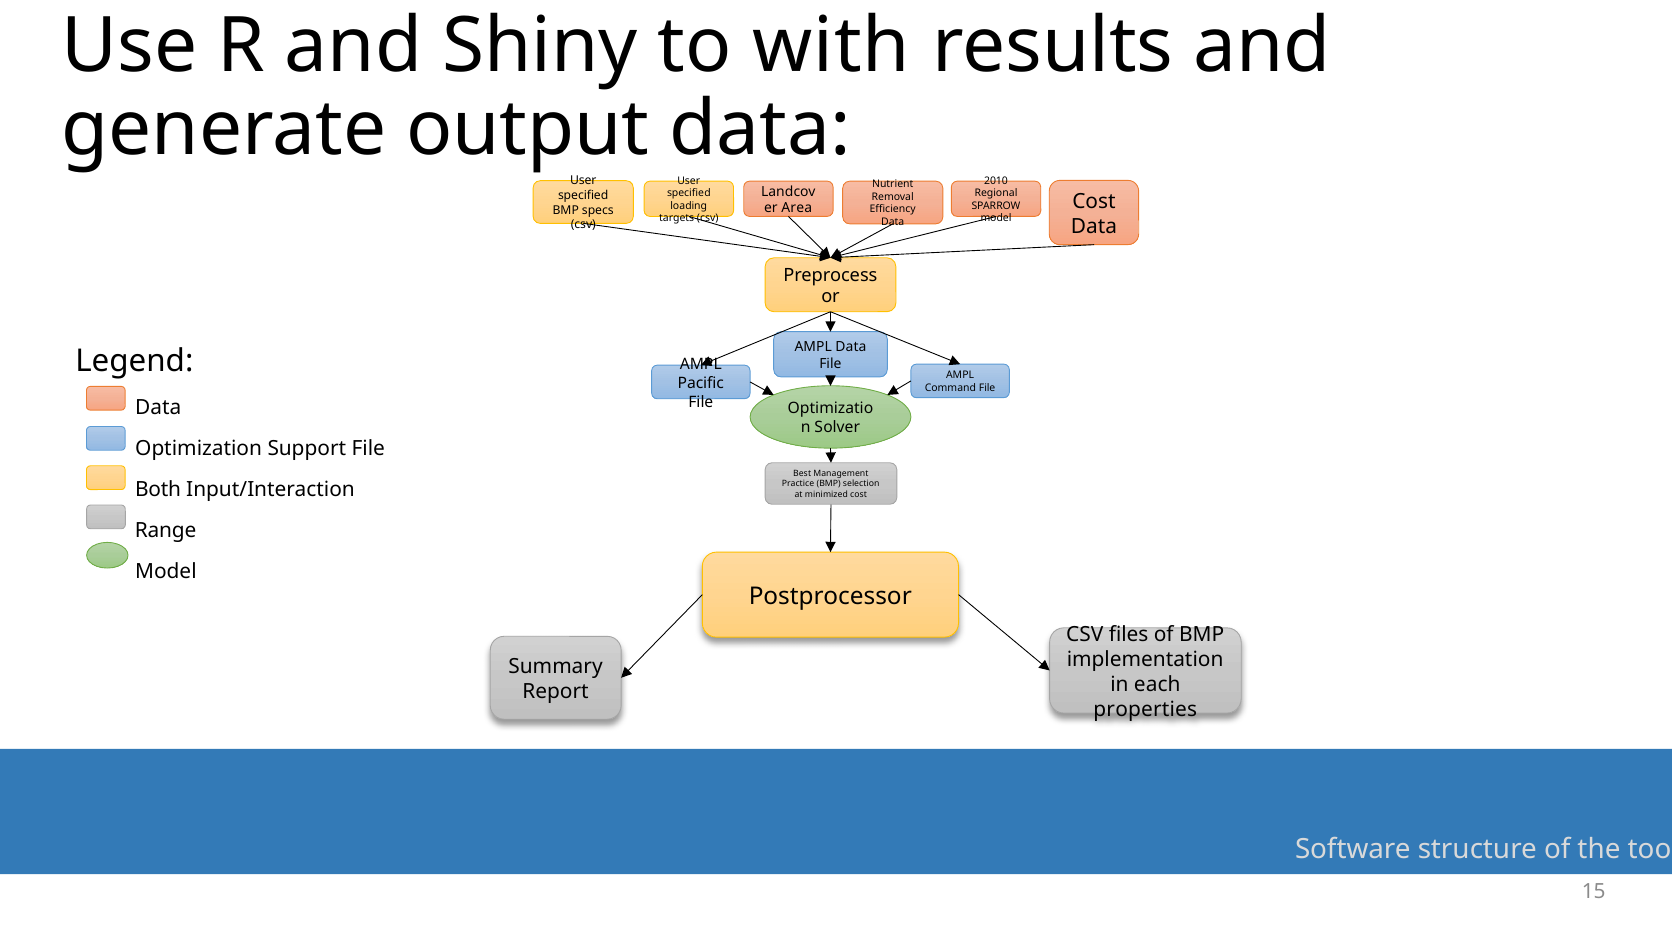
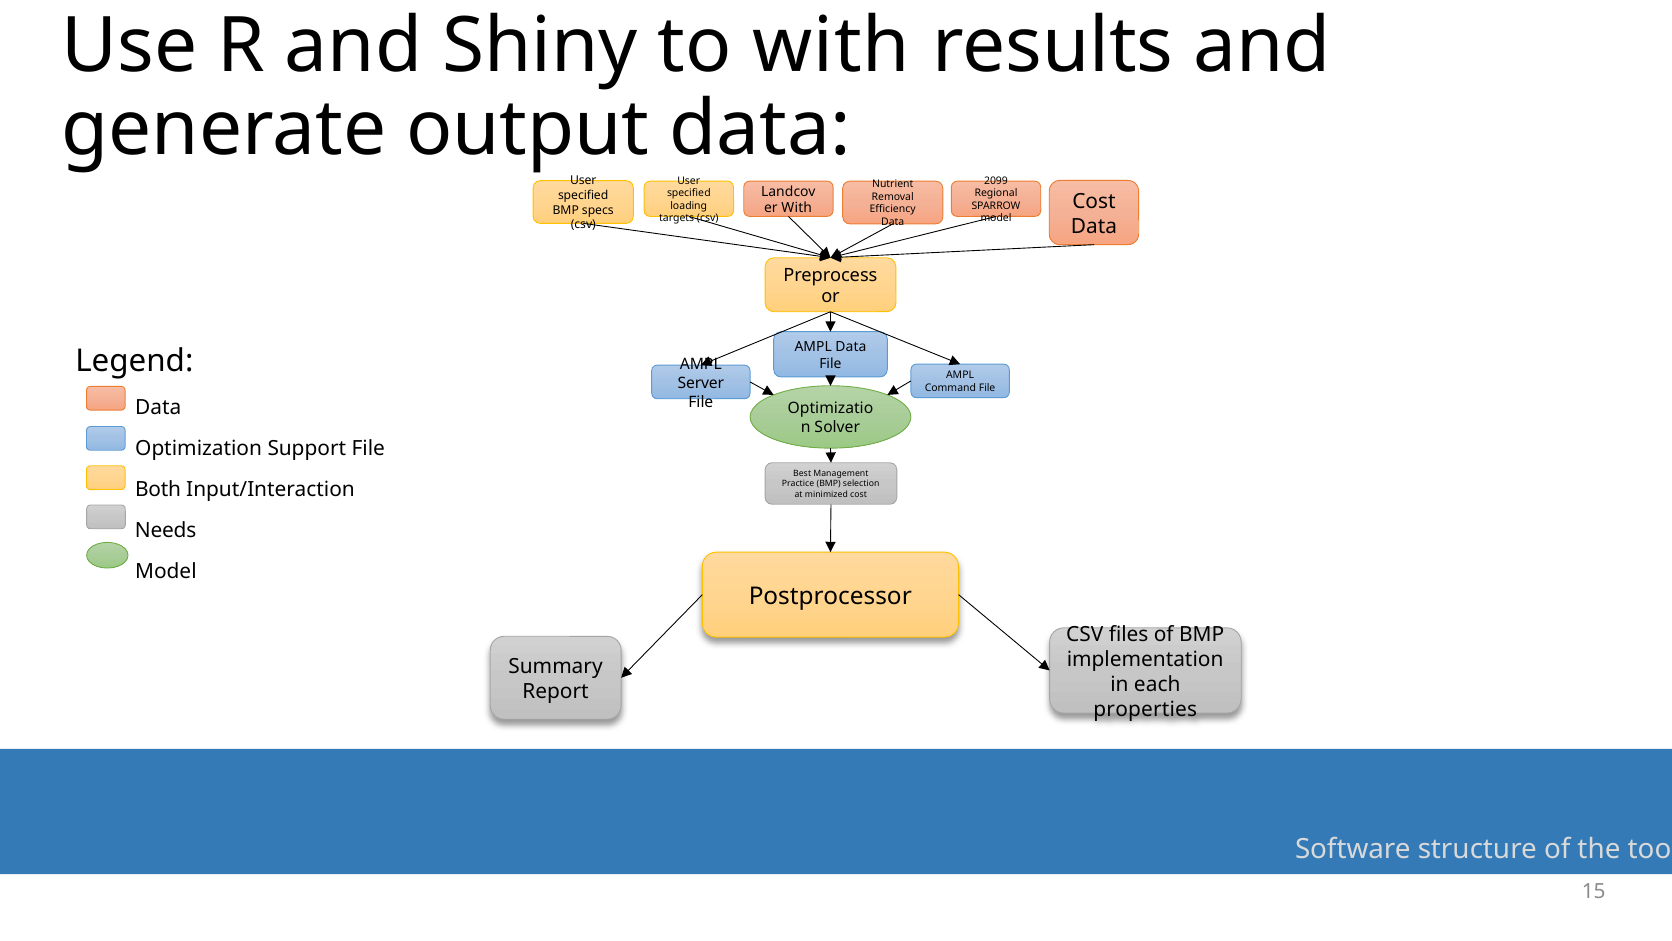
2010: 2010 -> 2099 (996, 181)
Area: Area -> With (797, 208)
Pacific: Pacific -> Server (701, 383)
Range: Range -> Needs (166, 530)
